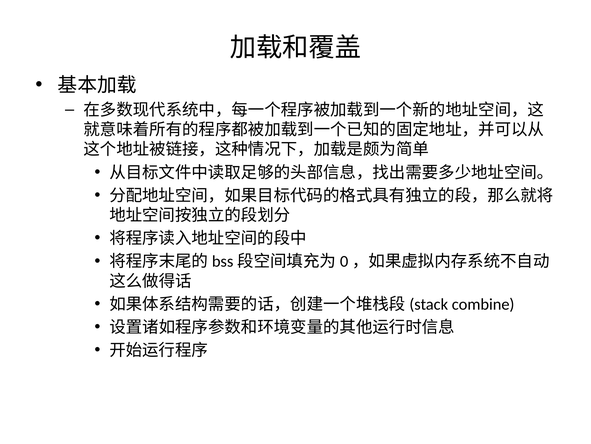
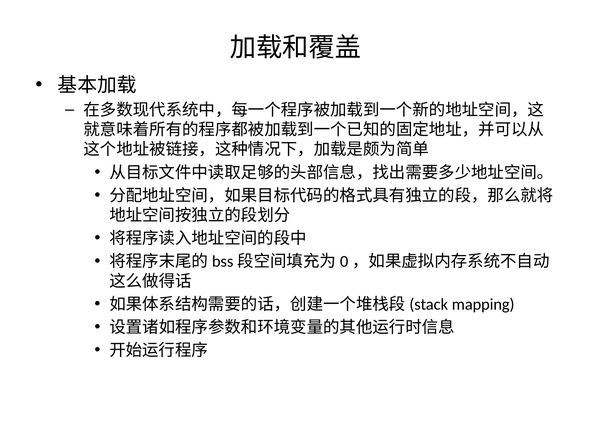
combine: combine -> mapping (483, 304)
